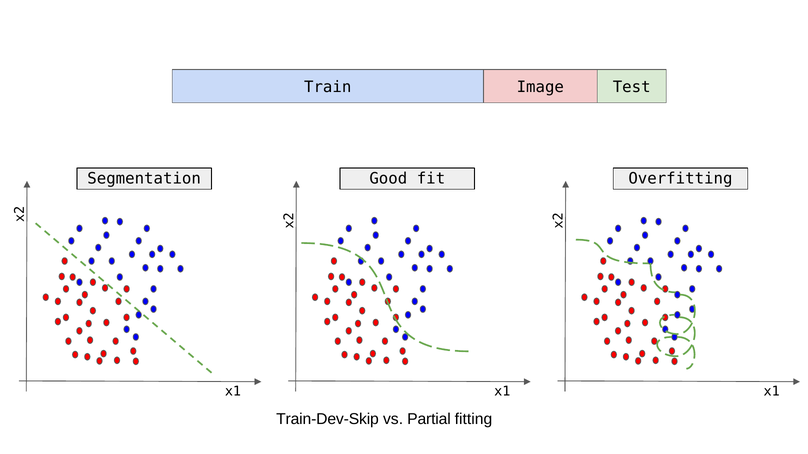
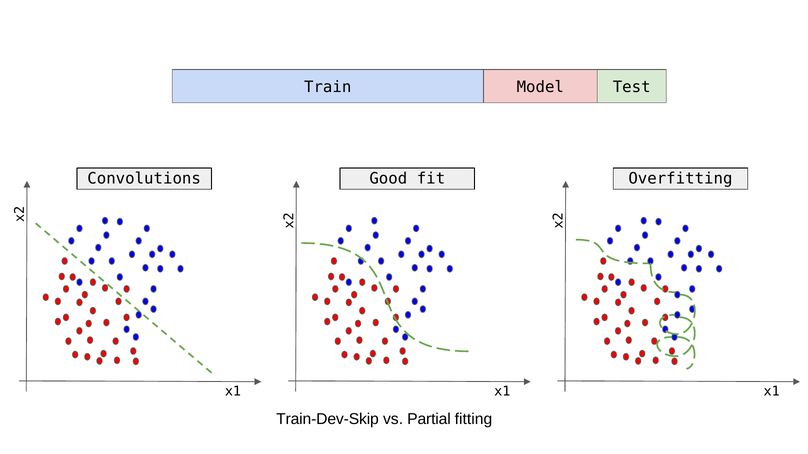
Image: Image -> Model (540, 87)
Segmentation: Segmentation -> Convolutions (144, 179)
